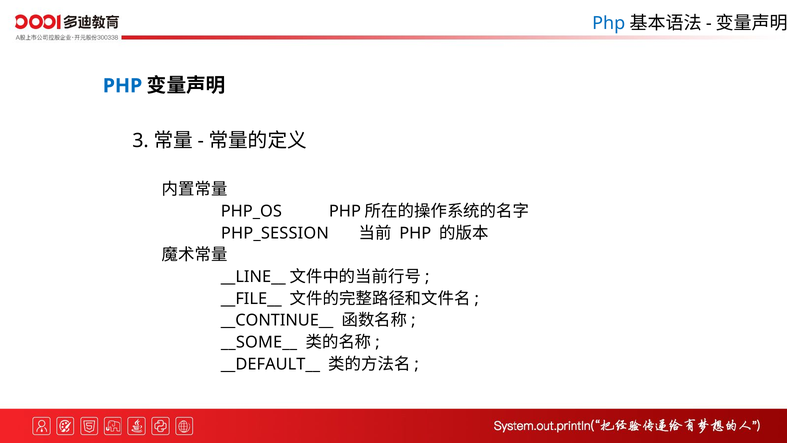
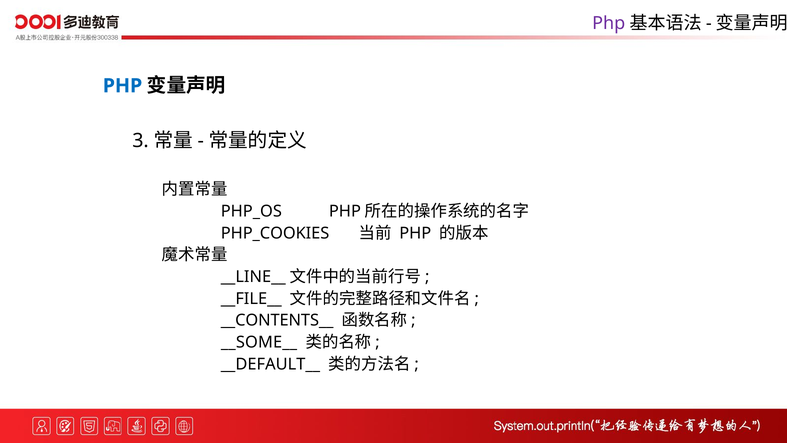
Php colour: blue -> purple (609, 23)
PHP_SESSION: PHP_SESSION -> PHP_COOKIES (275, 233)
__CONTINUE__: __CONTINUE__ -> __CONTENTS__ (277, 320)
